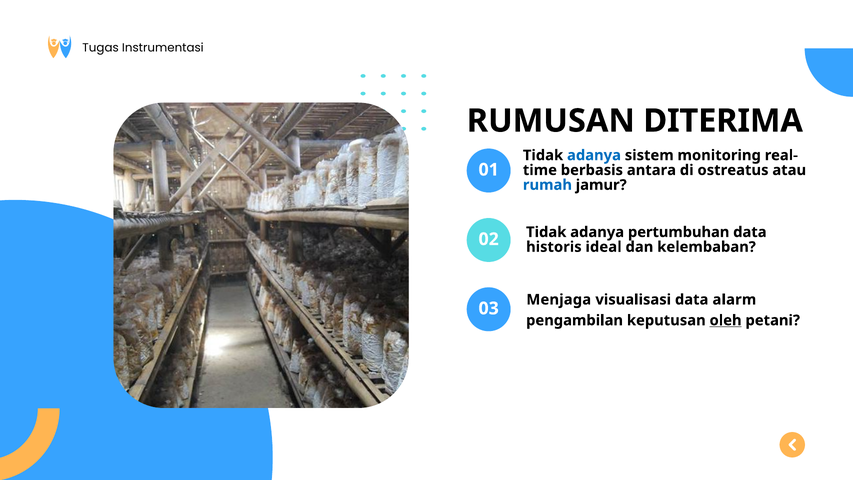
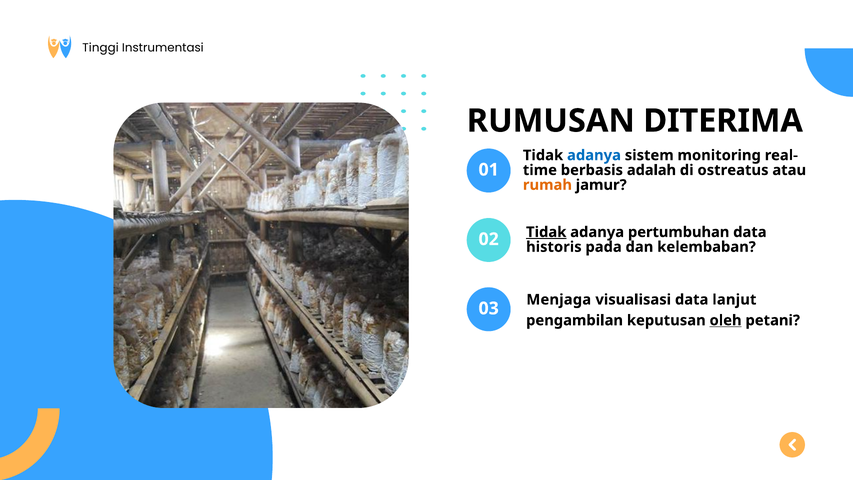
Tugas: Tugas -> Tinggi (101, 48)
antara: antara -> adalah (651, 170)
rumah colour: blue -> orange (547, 185)
Tidak underline: none -> present (546, 232)
ideal: ideal -> pada (604, 247)
alarm: alarm -> lanjut (734, 300)
